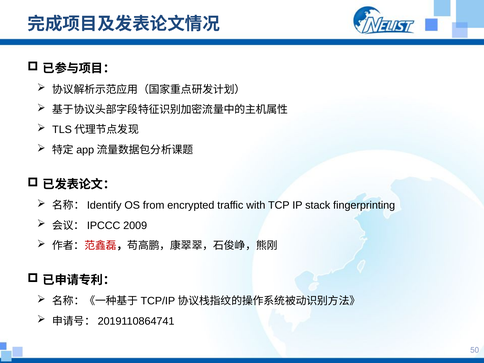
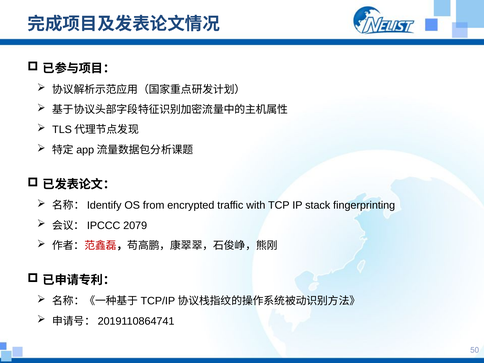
2009: 2009 -> 2079 (135, 225)
